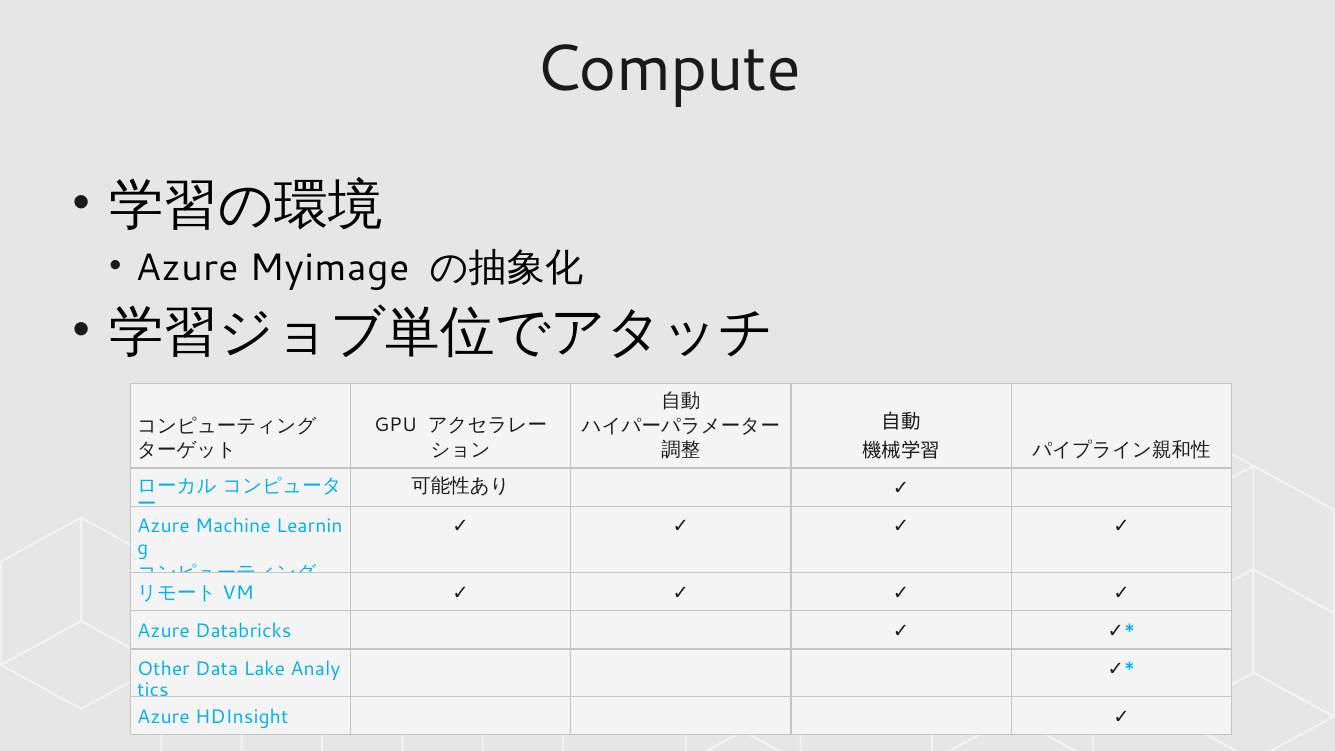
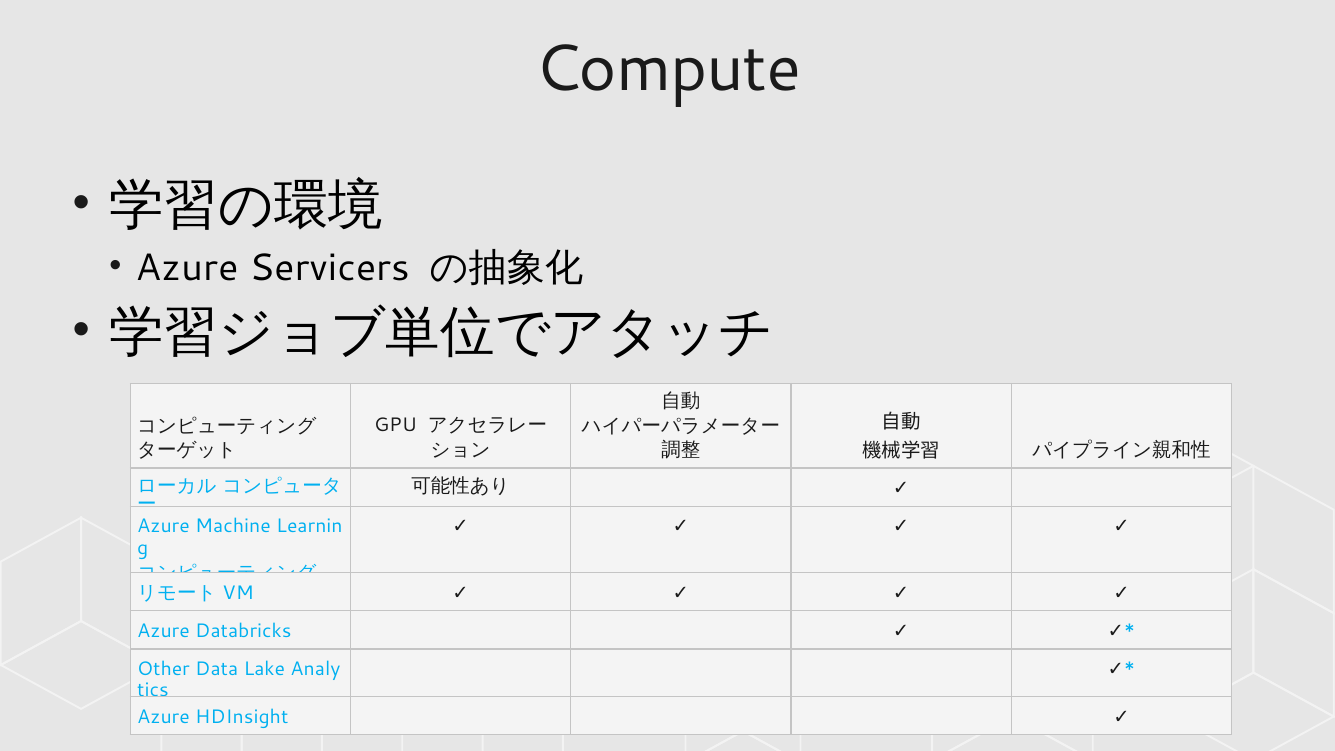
Myimage: Myimage -> Servicers (329, 268)
